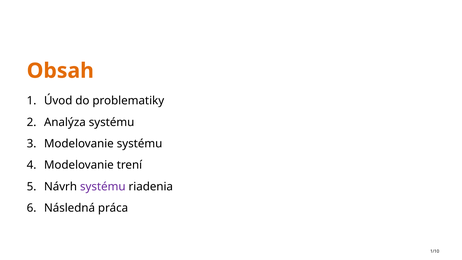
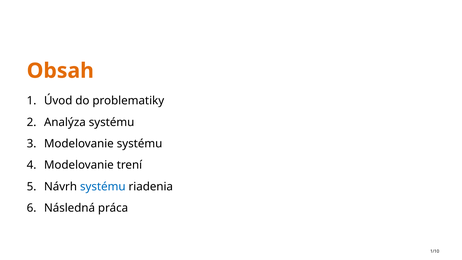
systému colour: purple -> blue (103, 186)
